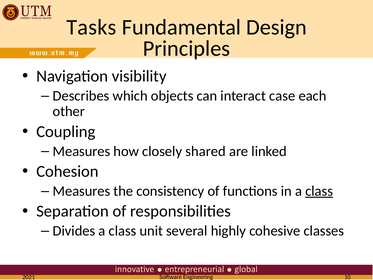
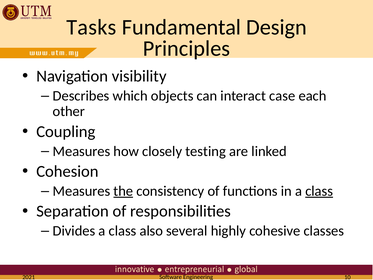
shared: shared -> testing (206, 151)
the underline: none -> present (123, 191)
unit: unit -> also (151, 231)
